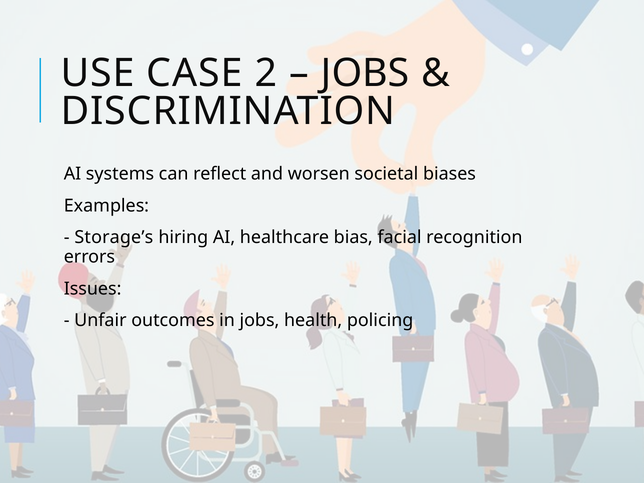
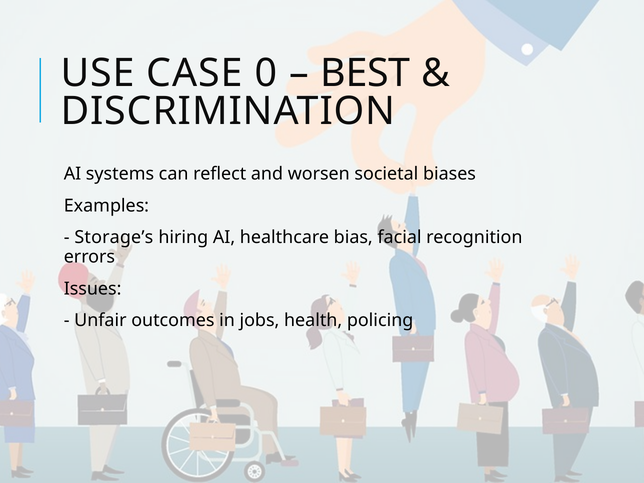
2: 2 -> 0 (266, 73)
JOBS: JOBS -> BEST (365, 73)
